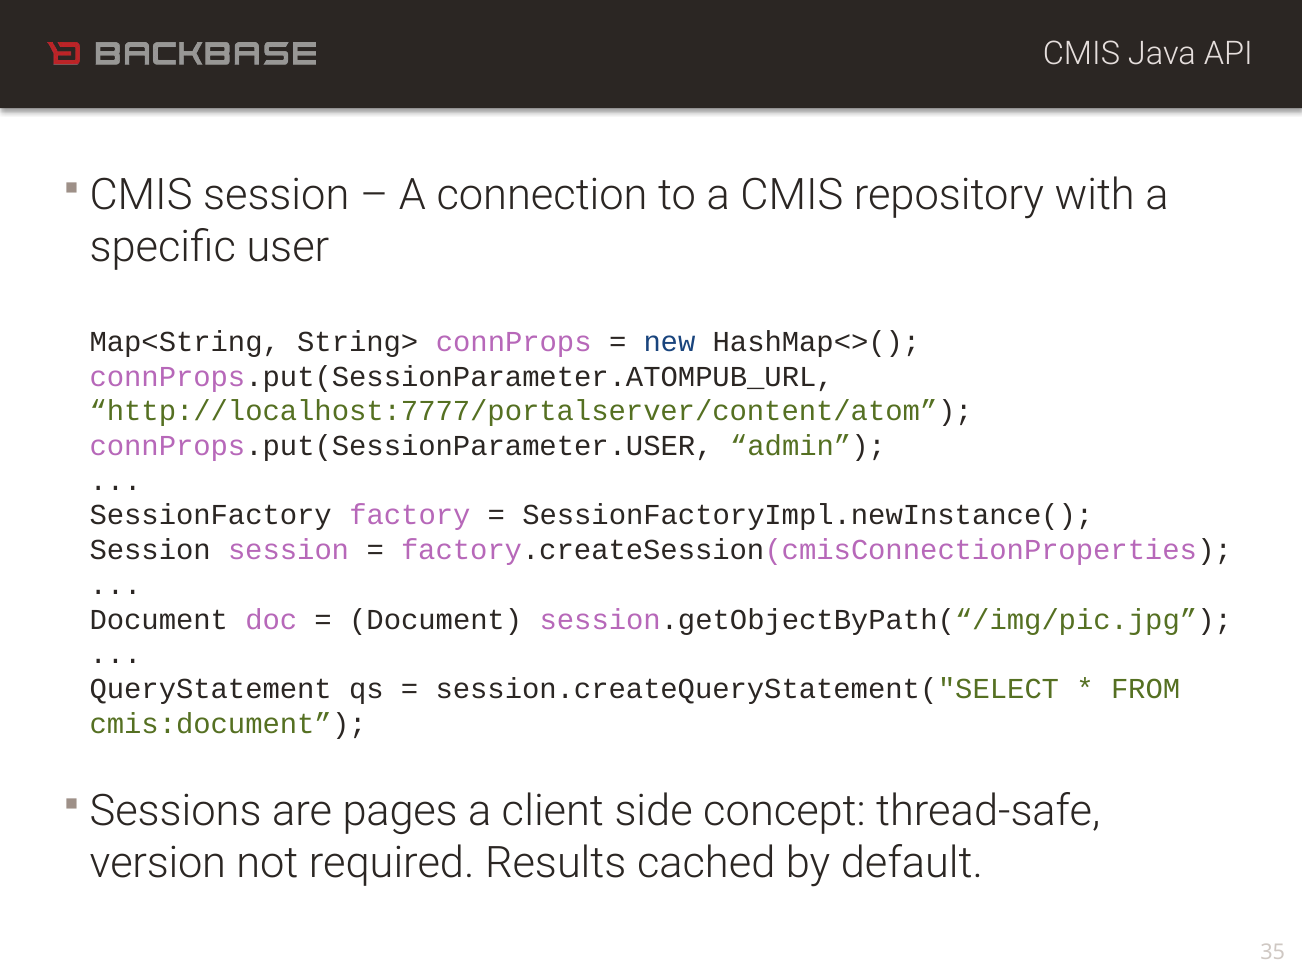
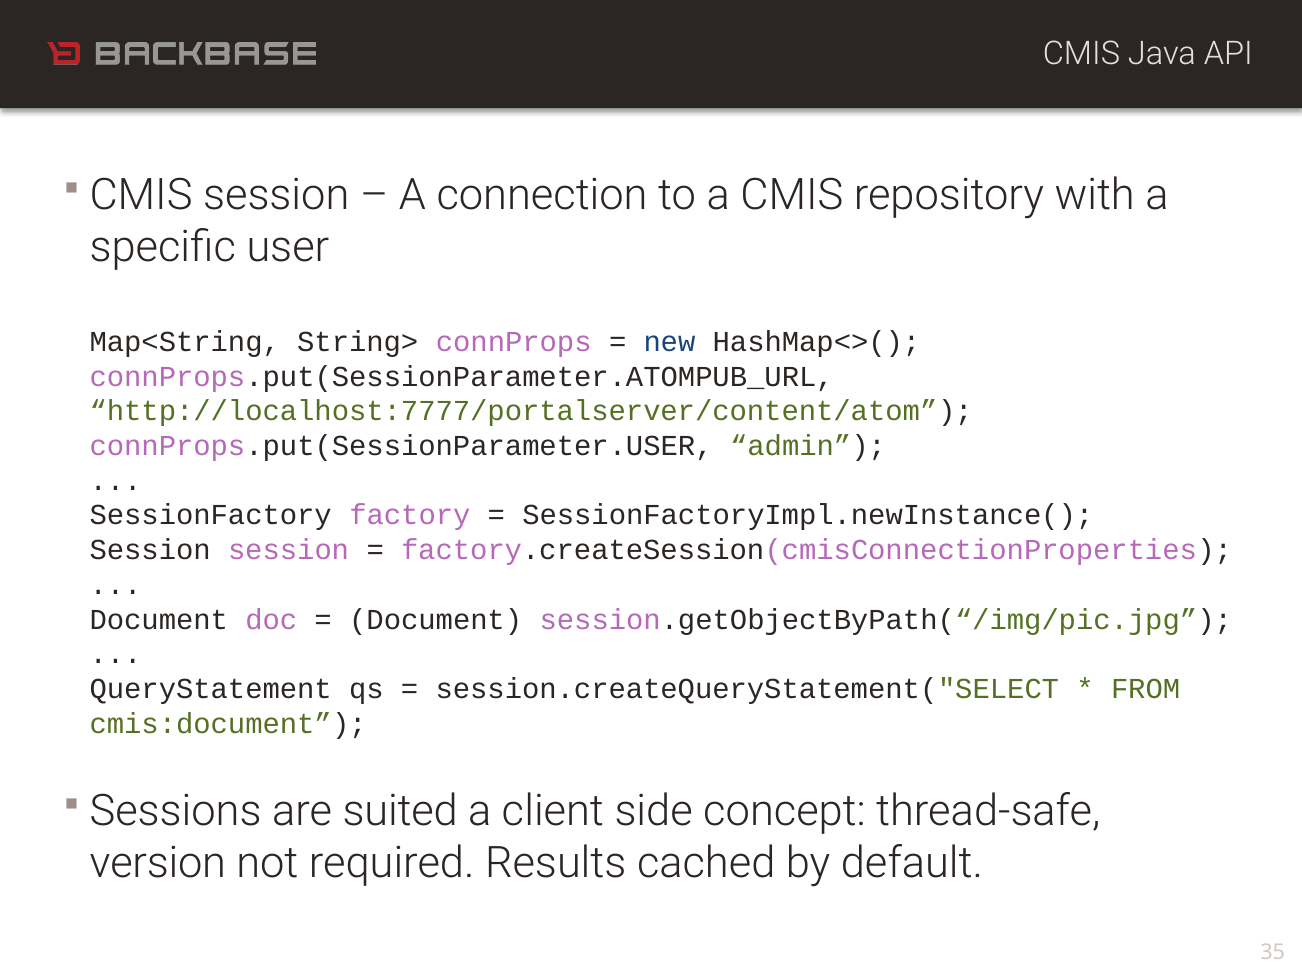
pages: pages -> suited (400, 811)
